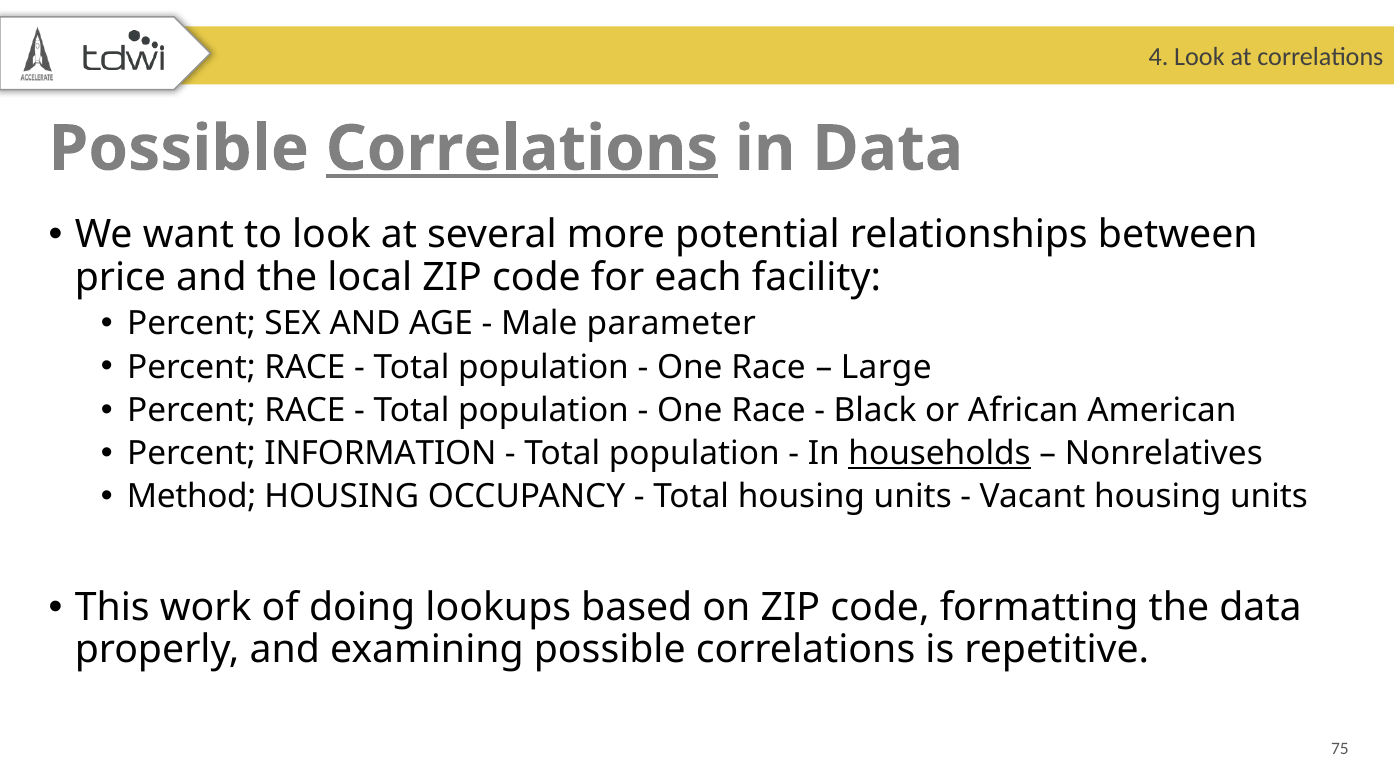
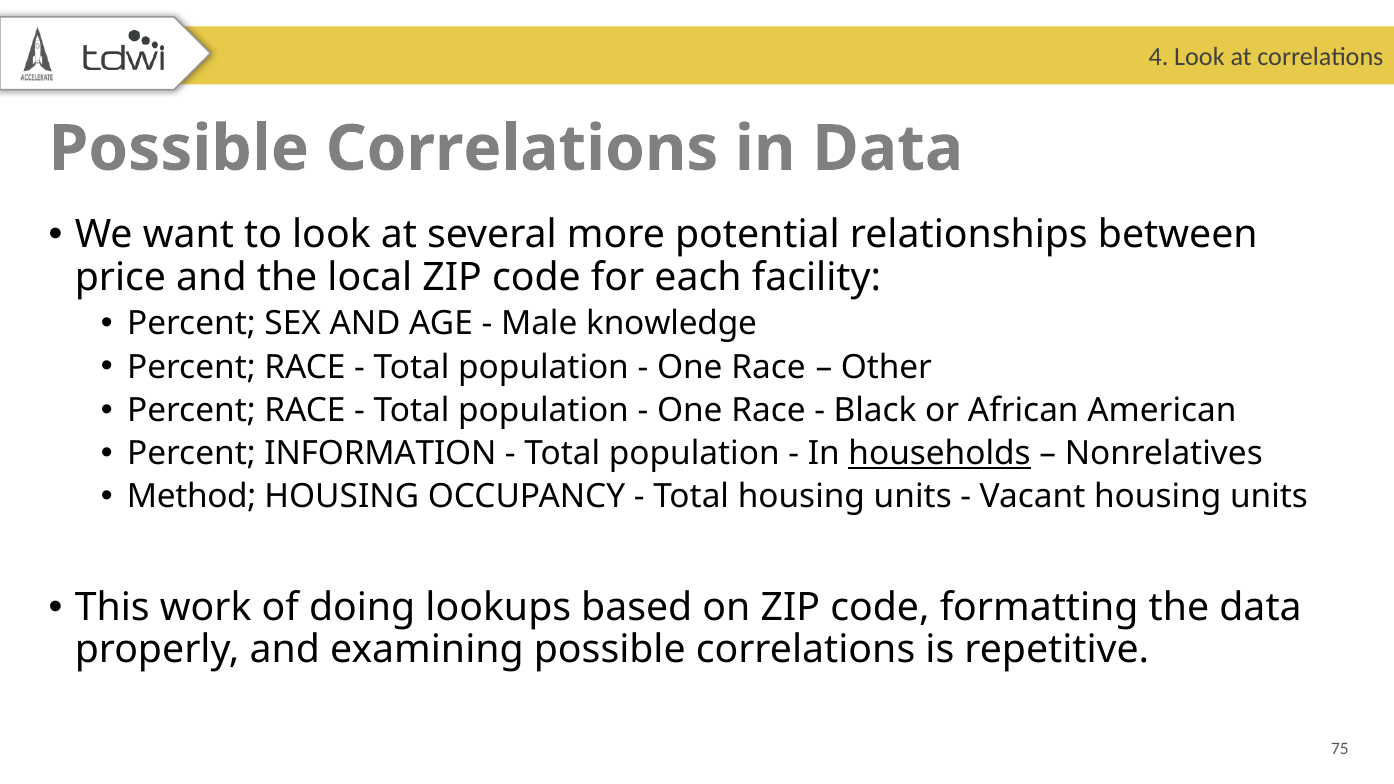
Correlations underline: present -> none (522, 149)
parameter: parameter -> knowledge (672, 324)
Large: Large -> Other (886, 367)
